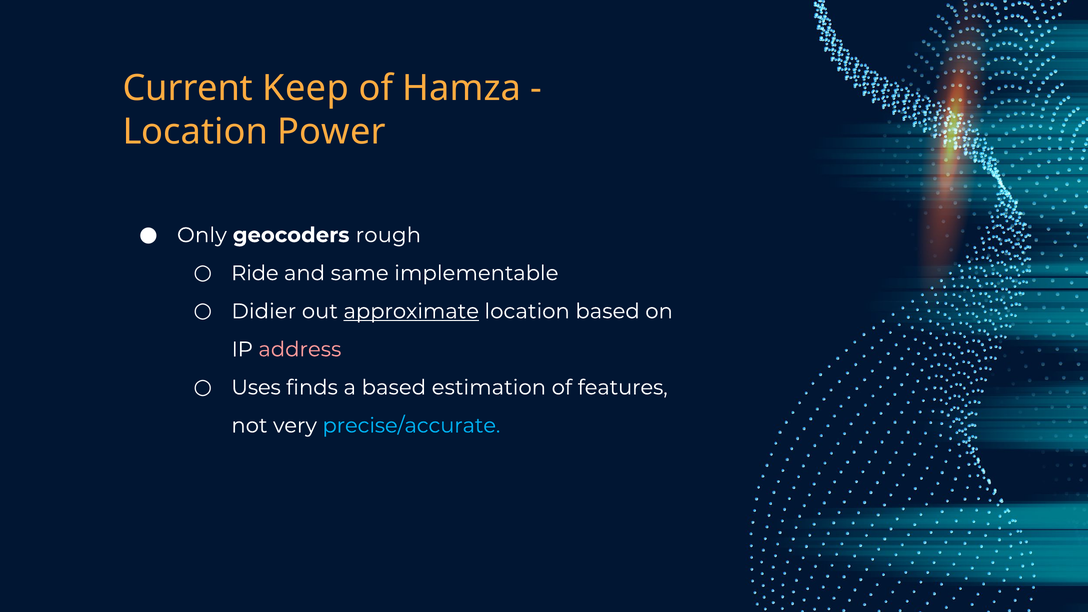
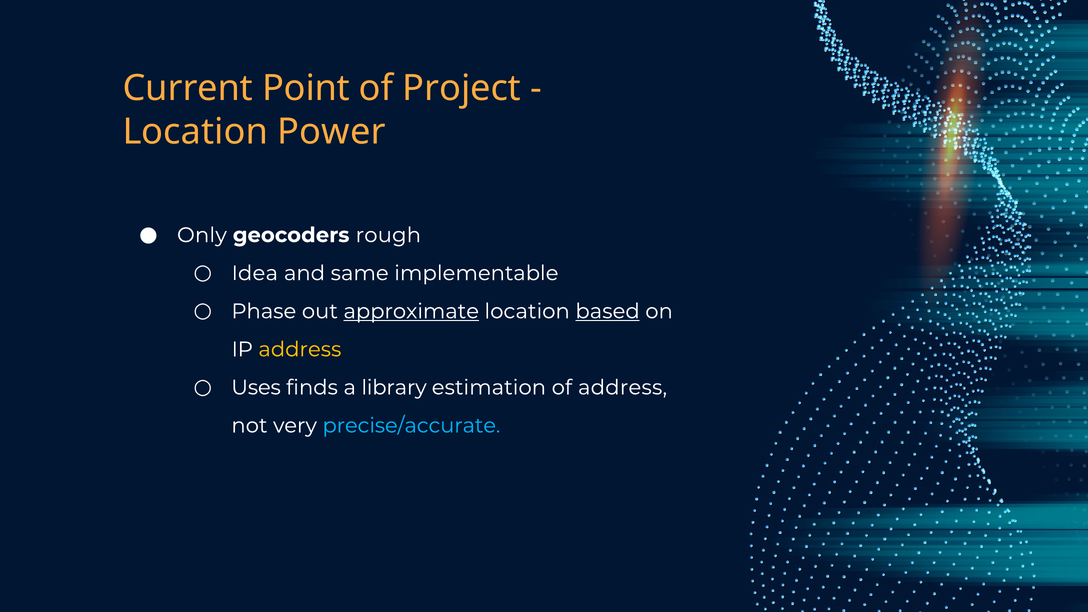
Keep: Keep -> Point (306, 88)
Hamza: Hamza -> Project (462, 88)
Ride: Ride -> Idea (255, 273)
Didier: Didier -> Phase (264, 311)
based underline: none -> present (608, 311)
address colour: pink -> yellow (300, 349)
a based: based -> library (394, 387)
of features: features -> address (623, 387)
